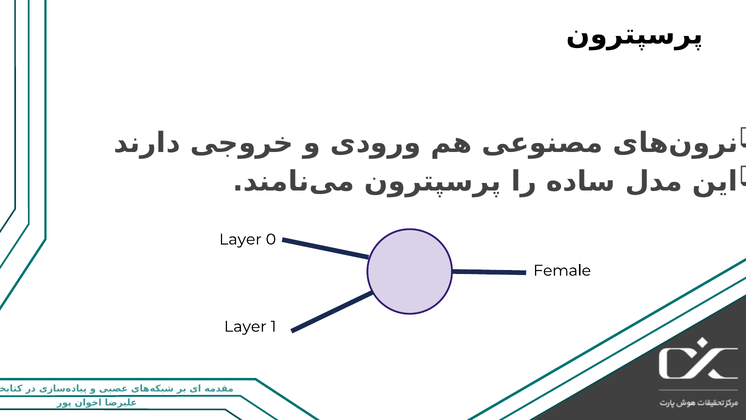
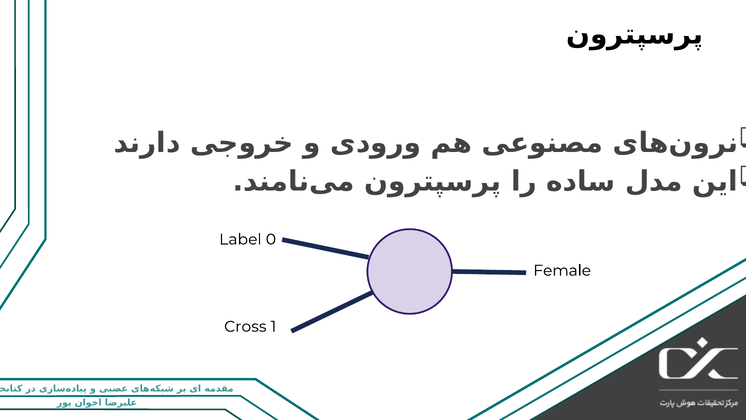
Layer: Layer -> Label (240, 239)
Layer: Layer -> Cross (245, 326)
